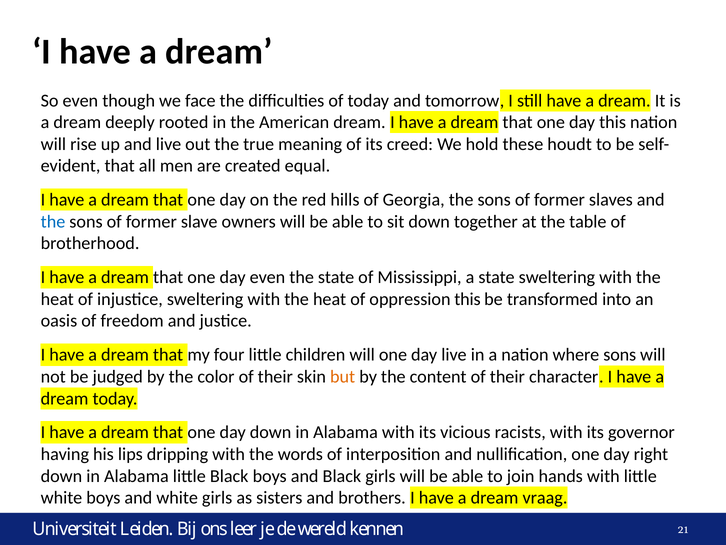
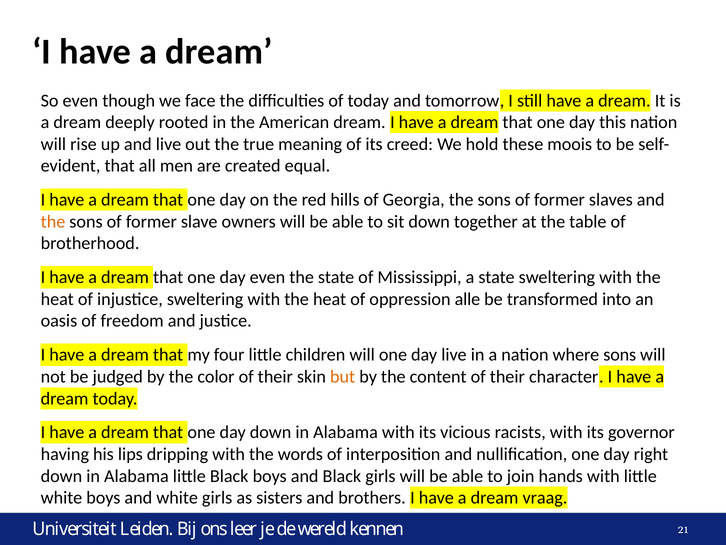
houdt: houdt -> moois (570, 144)
the colour: blue -> orange (53, 221)
oppression this: this -> alle (467, 299)
